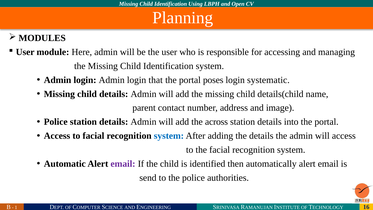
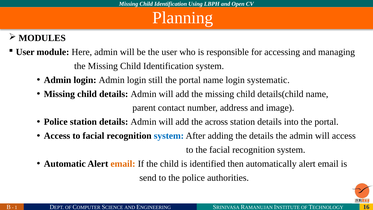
that: that -> still (156, 80)
portal poses: poses -> name (213, 80)
email colour: purple -> orange (123, 164)
